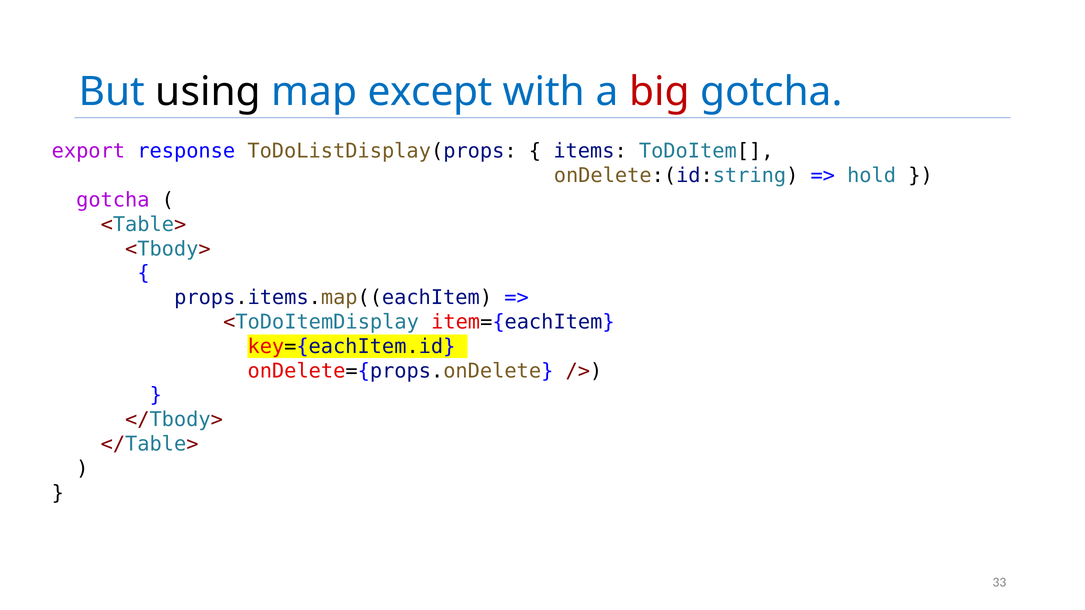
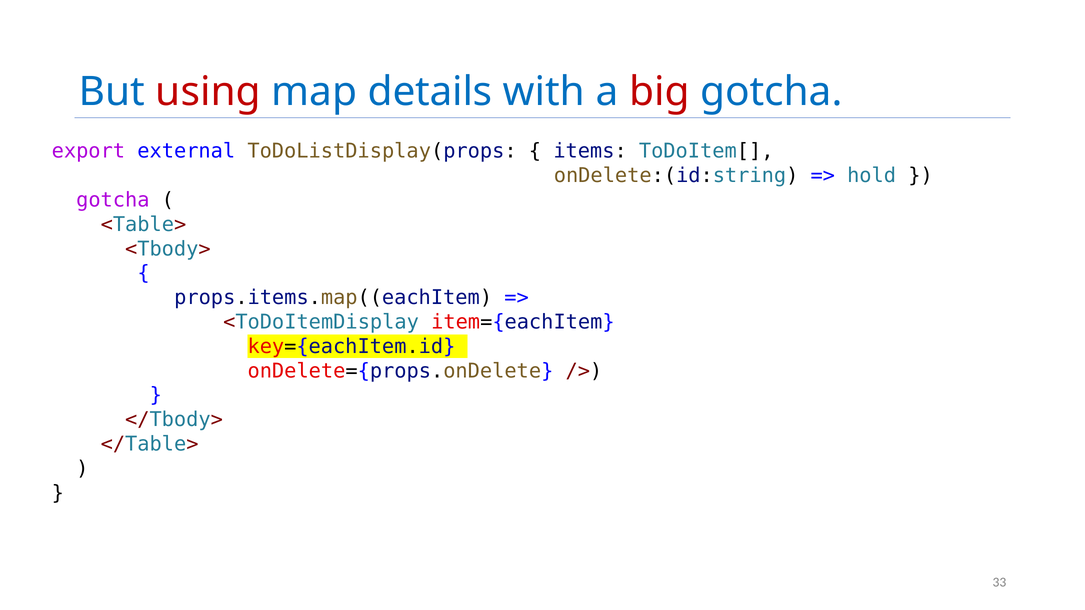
using colour: black -> red (208, 92)
except: except -> details (430, 92)
response: response -> external (186, 151)
